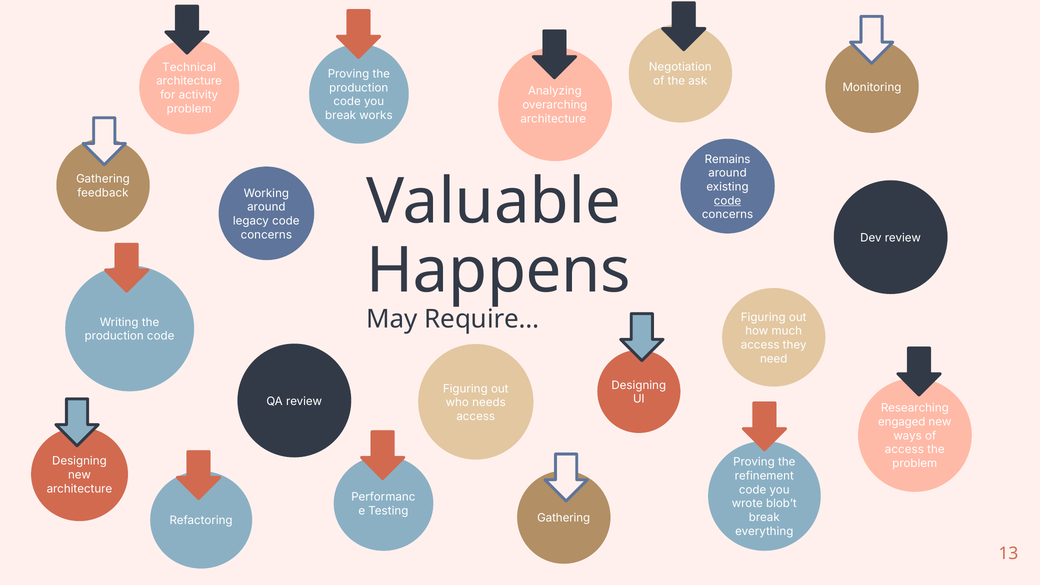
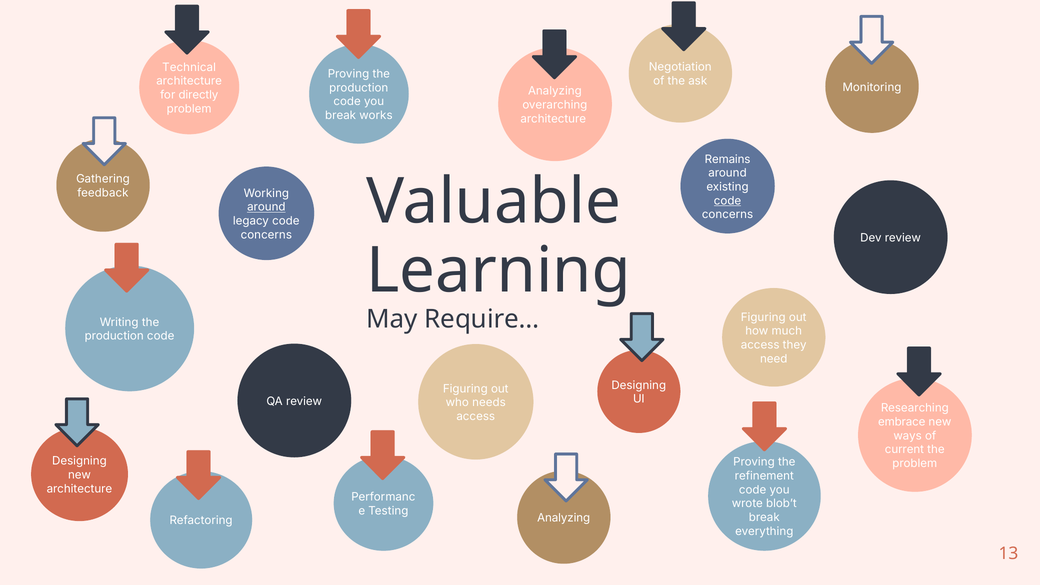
activity: activity -> directly (198, 95)
around underline: none -> present (266, 207)
Happens: Happens -> Learning (498, 271)
engaged: engaged -> embrace (902, 422)
access: access -> current (904, 450)
Gathering: Gathering -> Analyzing (564, 518)
